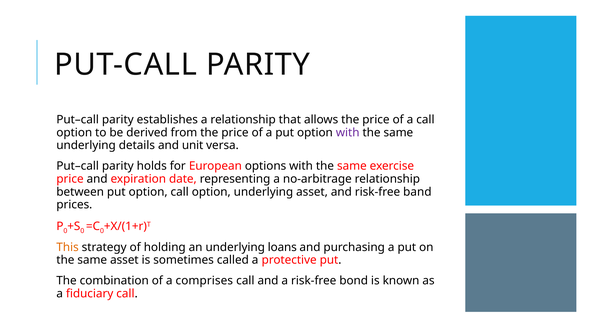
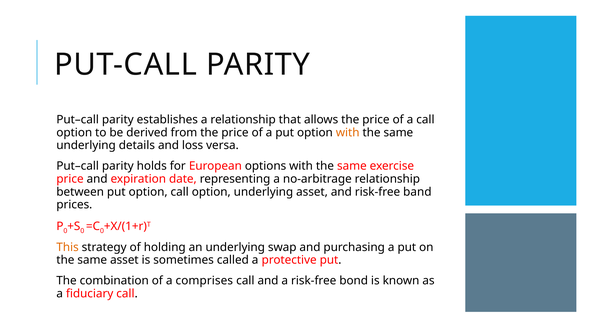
with colour: purple -> orange (348, 133)
unit: unit -> loss (193, 145)
loans: loans -> swap (282, 247)
